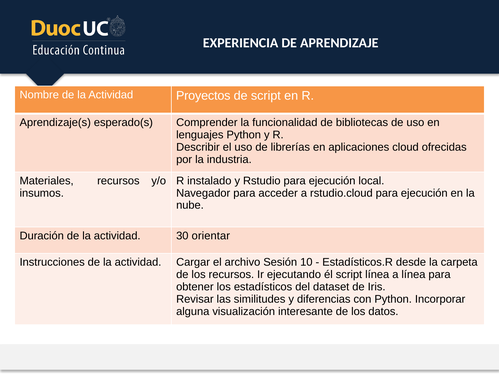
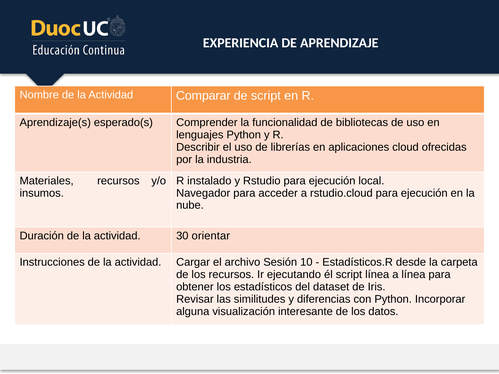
Proyectos: Proyectos -> Comparar (203, 96)
